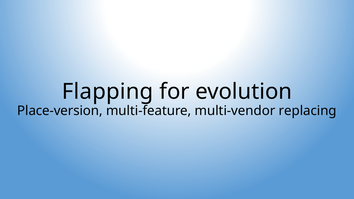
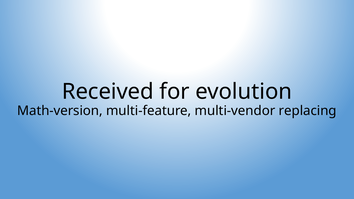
Flapping: Flapping -> Received (108, 92)
Place-version: Place-version -> Math-version (60, 111)
